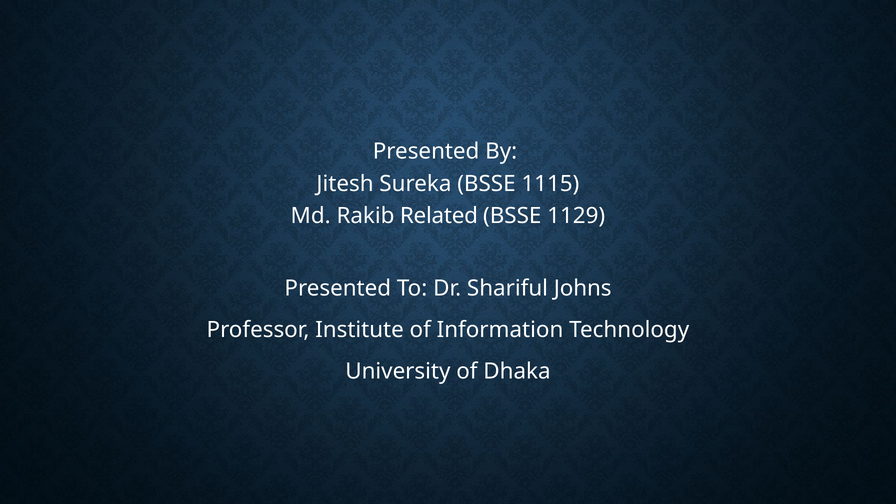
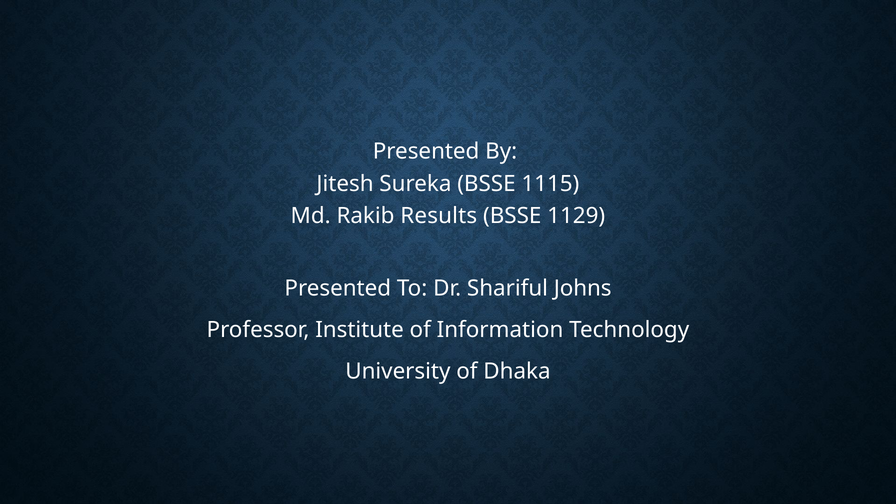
Related: Related -> Results (439, 216)
